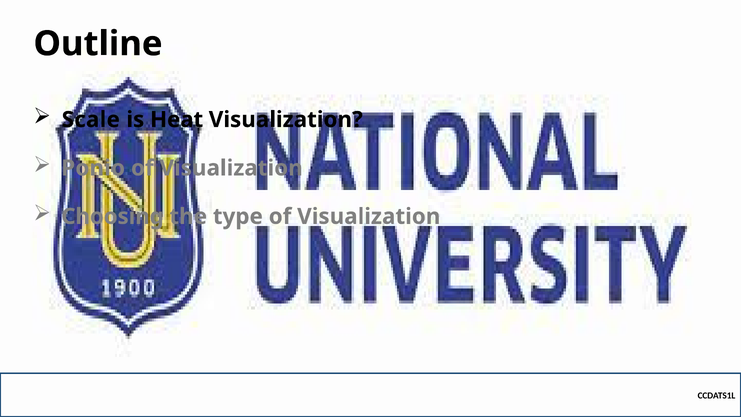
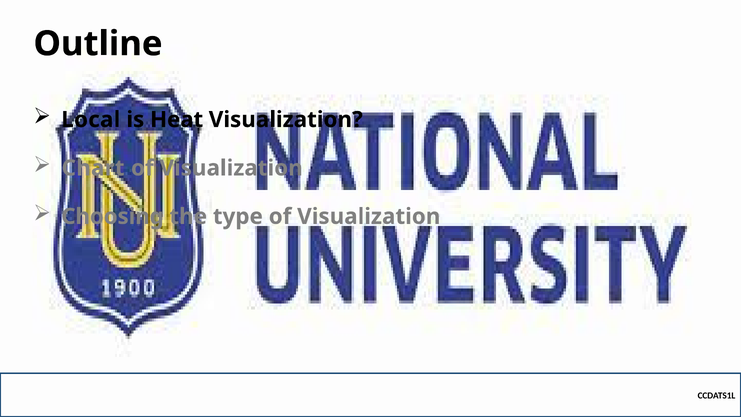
Scale: Scale -> Local (91, 120)
Ponio: Ponio -> Chart (93, 168)
